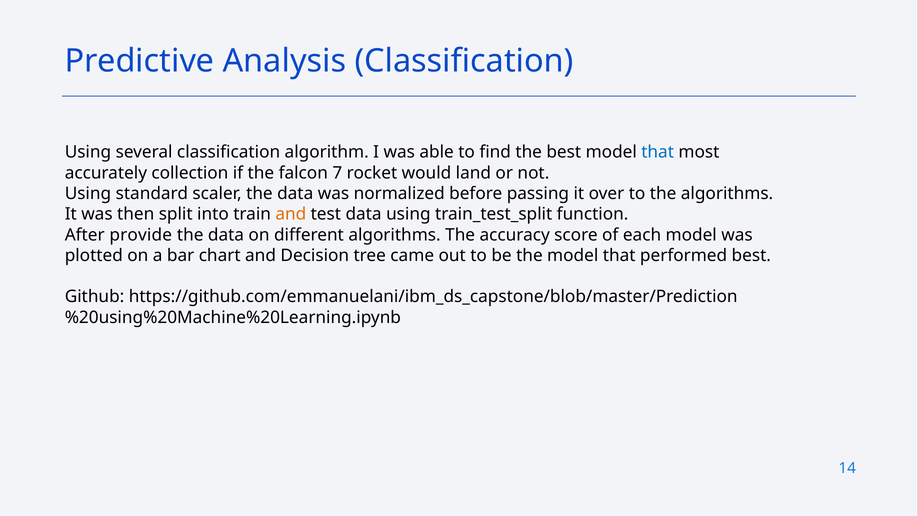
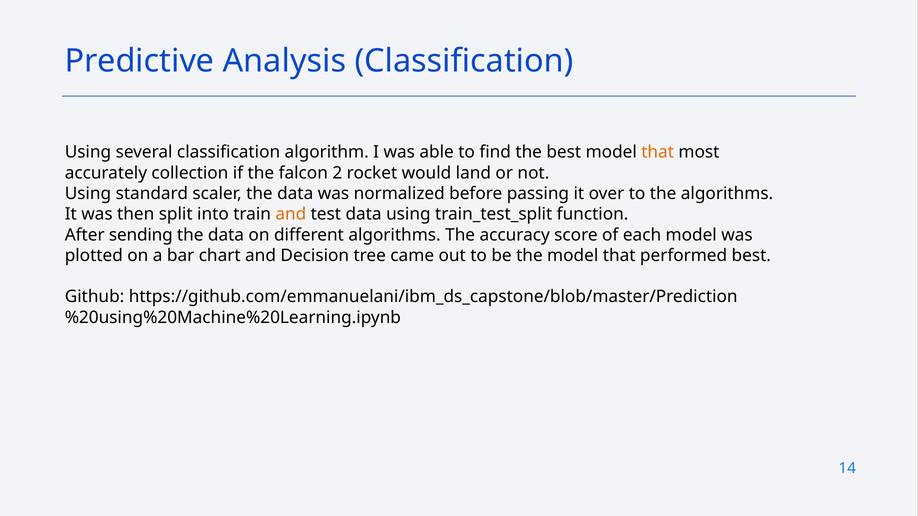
that colour: blue -> orange (658, 152)
7: 7 -> 2 (337, 173)
provide: provide -> sending (141, 235)
